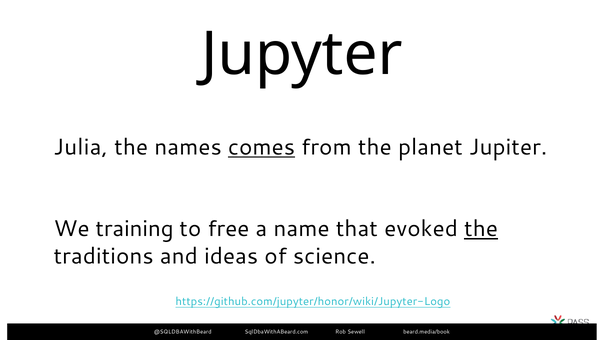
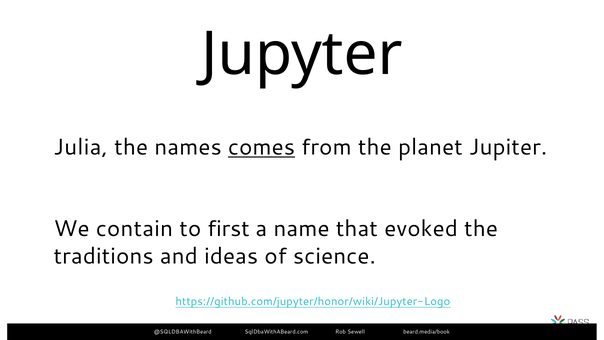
training: training -> contain (134, 229)
free: free -> first (228, 229)
the underline: present -> none (481, 229)
